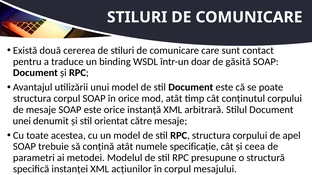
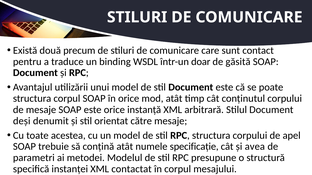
cererea: cererea -> precum (79, 51)
unei: unei -> deși (22, 121)
ceea: ceea -> avea (255, 147)
acțiunilor: acțiunilor -> contactat (132, 169)
